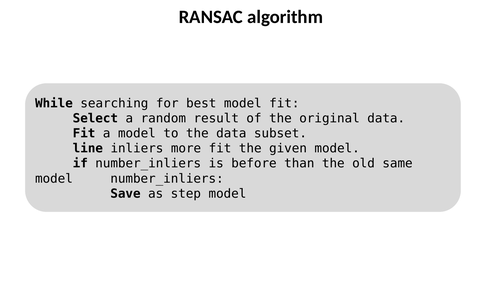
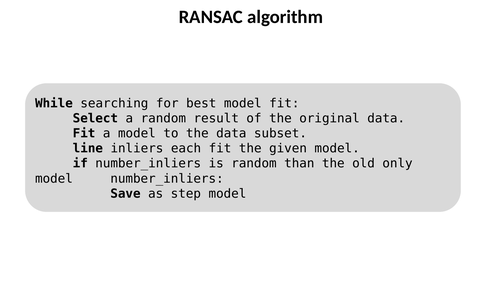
more: more -> each (186, 149)
is before: before -> random (254, 164)
same: same -> only (398, 164)
